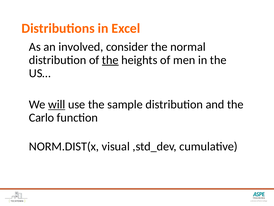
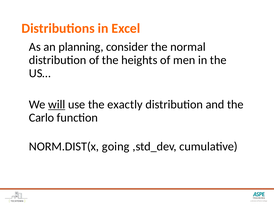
involved: involved -> planning (81, 47)
the underline: present -> none (110, 60)
sample: sample -> exactly (125, 104)
visual: visual -> going (116, 146)
